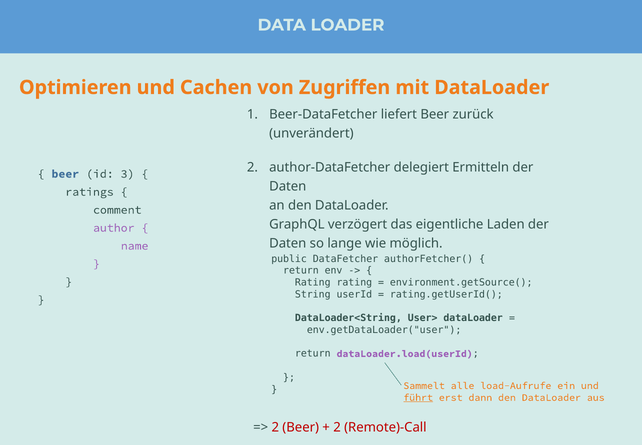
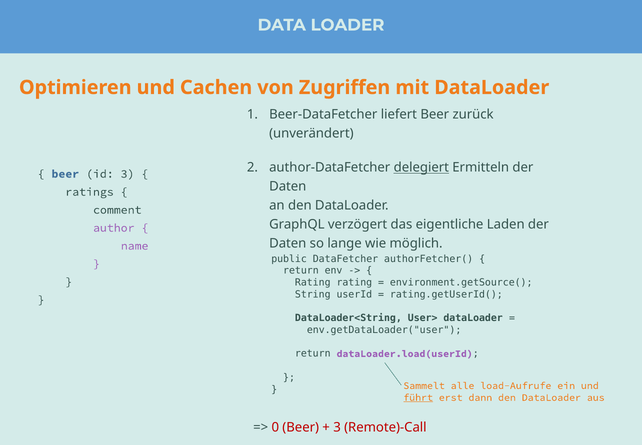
delegiert underline: none -> present (421, 167)
2: 2 -> 0 (275, 427)
2: 2 -> 3 (337, 427)
